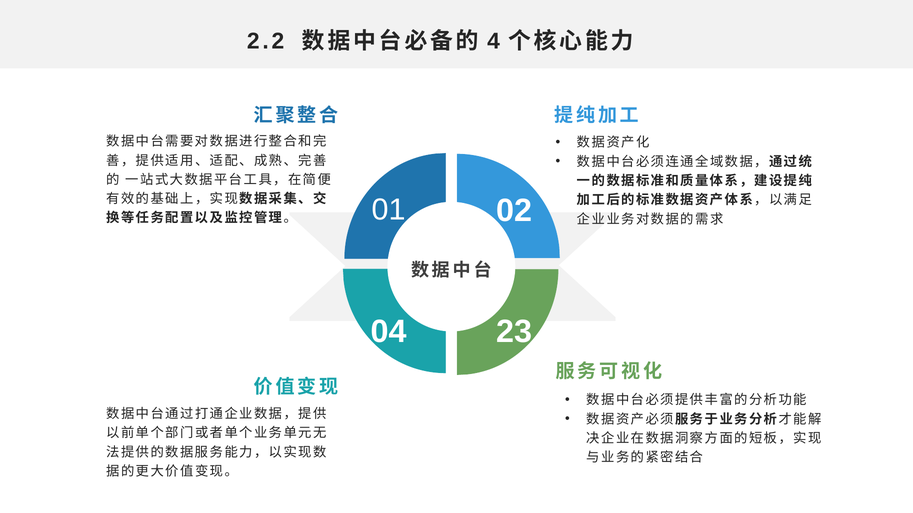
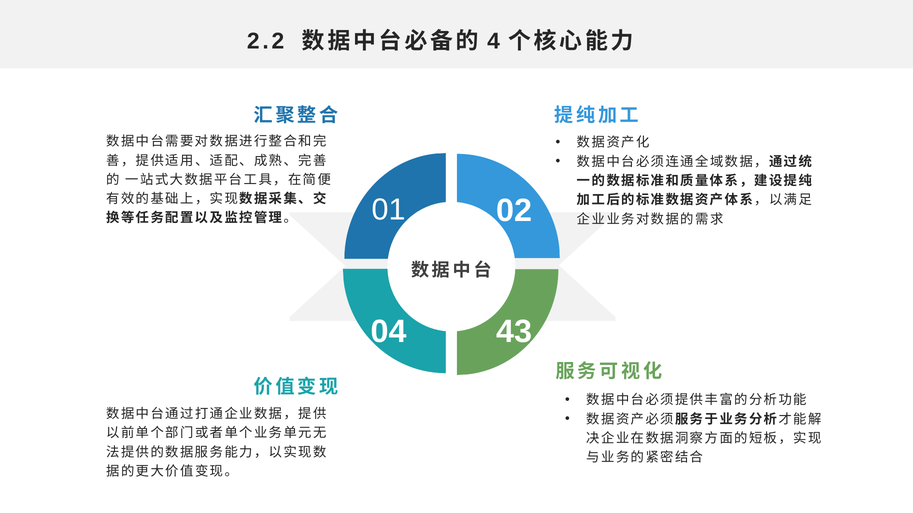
23: 23 -> 43 (514, 332)
